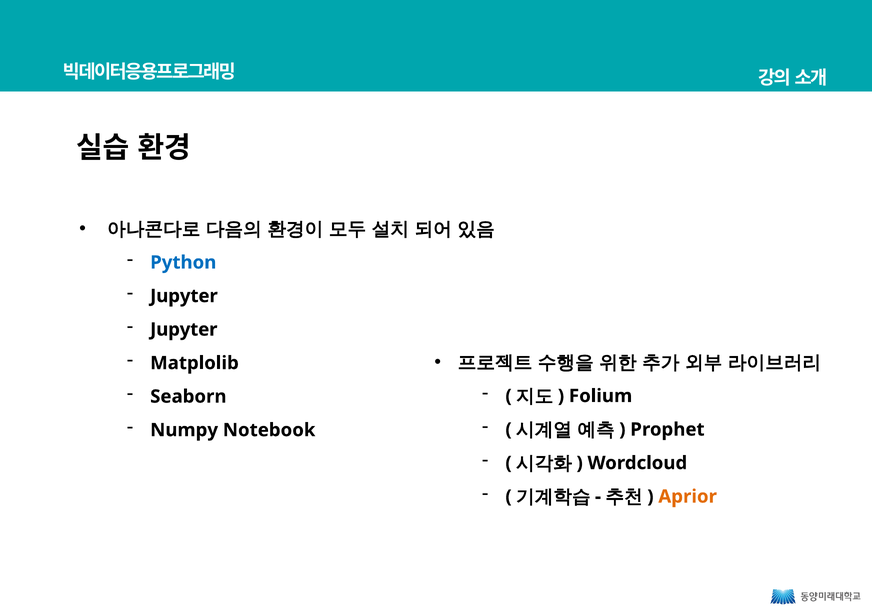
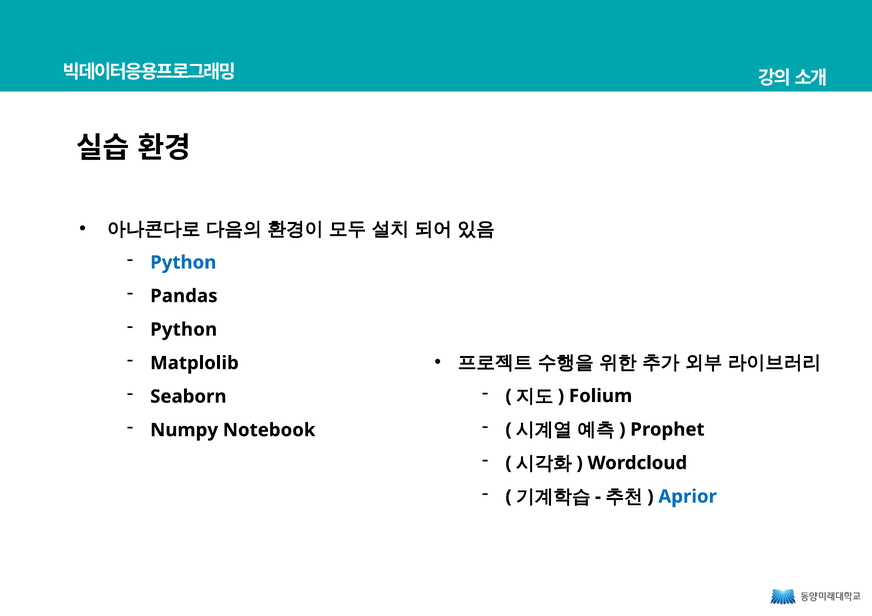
Jupyter: Jupyter -> Pandas (184, 296)
Jupyter: Jupyter -> Python (184, 330)
Aprior colour: orange -> blue (688, 497)
